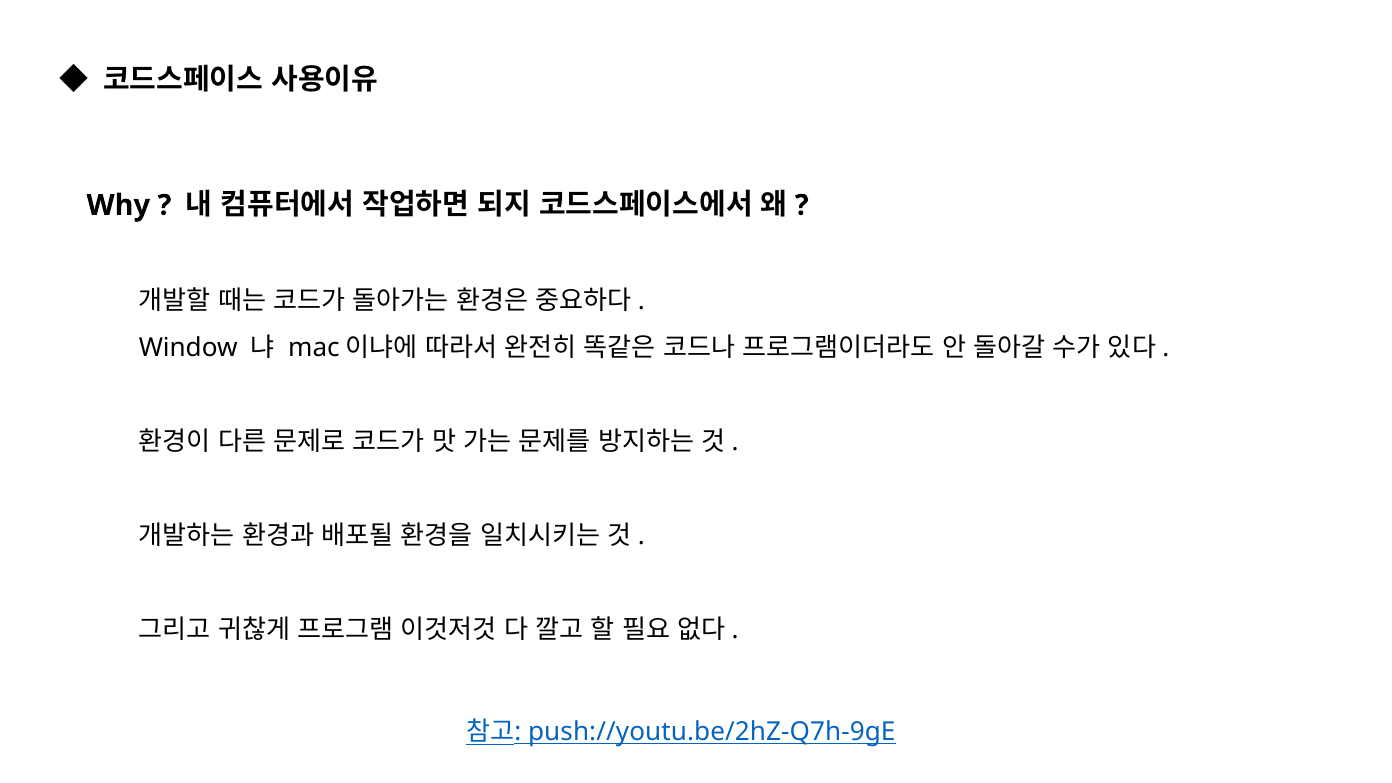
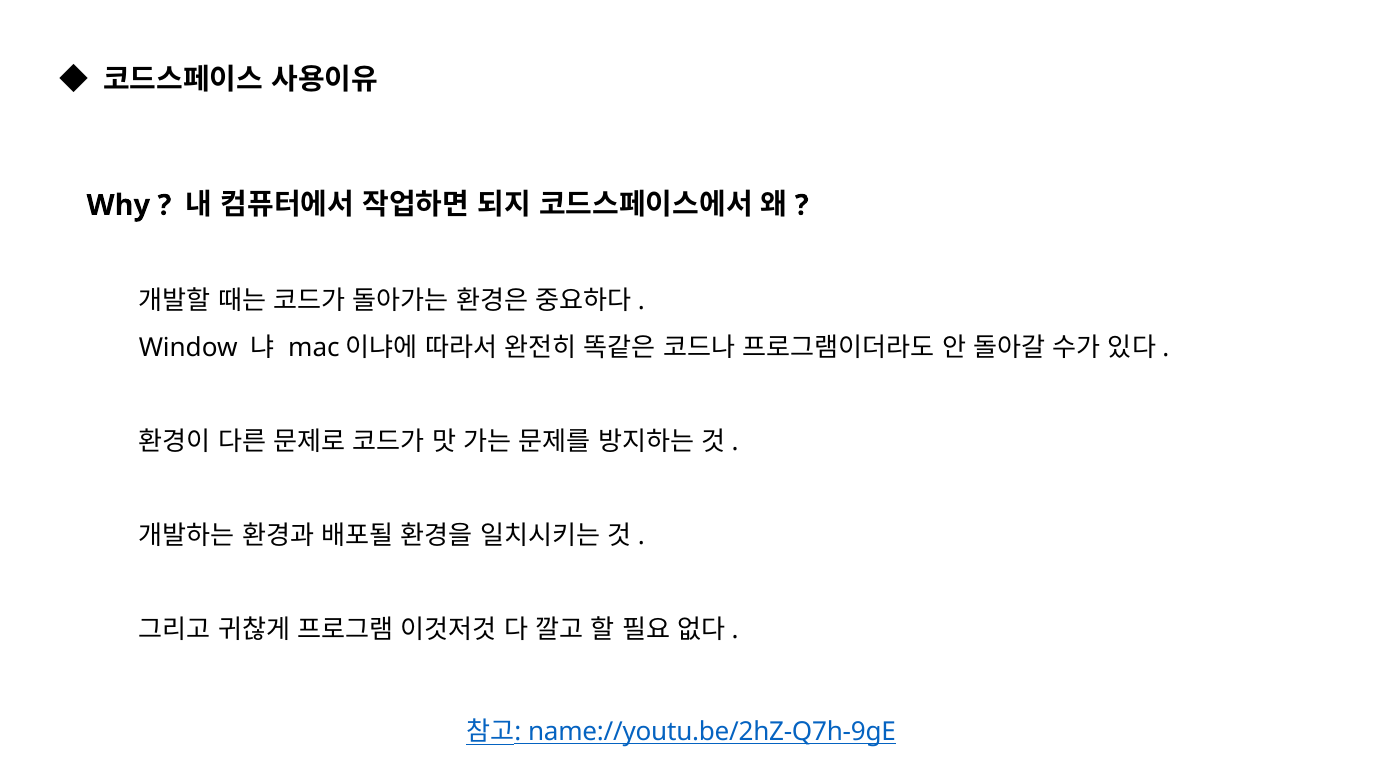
push://youtu.be/2hZ-Q7h-9gE: push://youtu.be/2hZ-Q7h-9gE -> name://youtu.be/2hZ-Q7h-9gE (712, 732)
